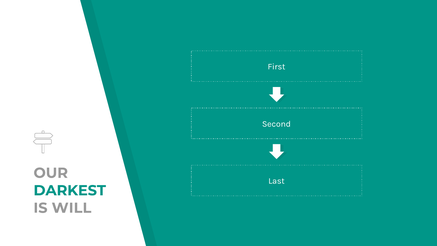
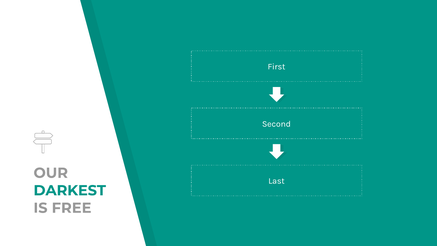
WILL: WILL -> FREE (72, 208)
